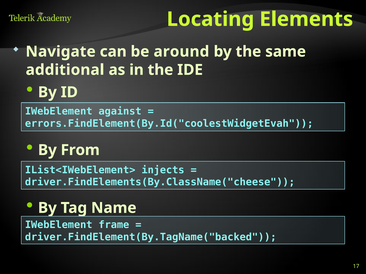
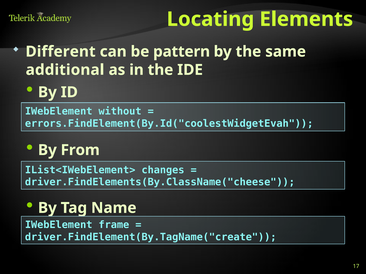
Navigate: Navigate -> Different (61, 52)
around: around -> pattern (182, 52)
against: against -> without (120, 111)
injects: injects -> changes (163, 170)
driver.FindElement(By.TagName("backed: driver.FindElement(By.TagName("backed -> driver.FindElement(By.TagName("create (151, 237)
